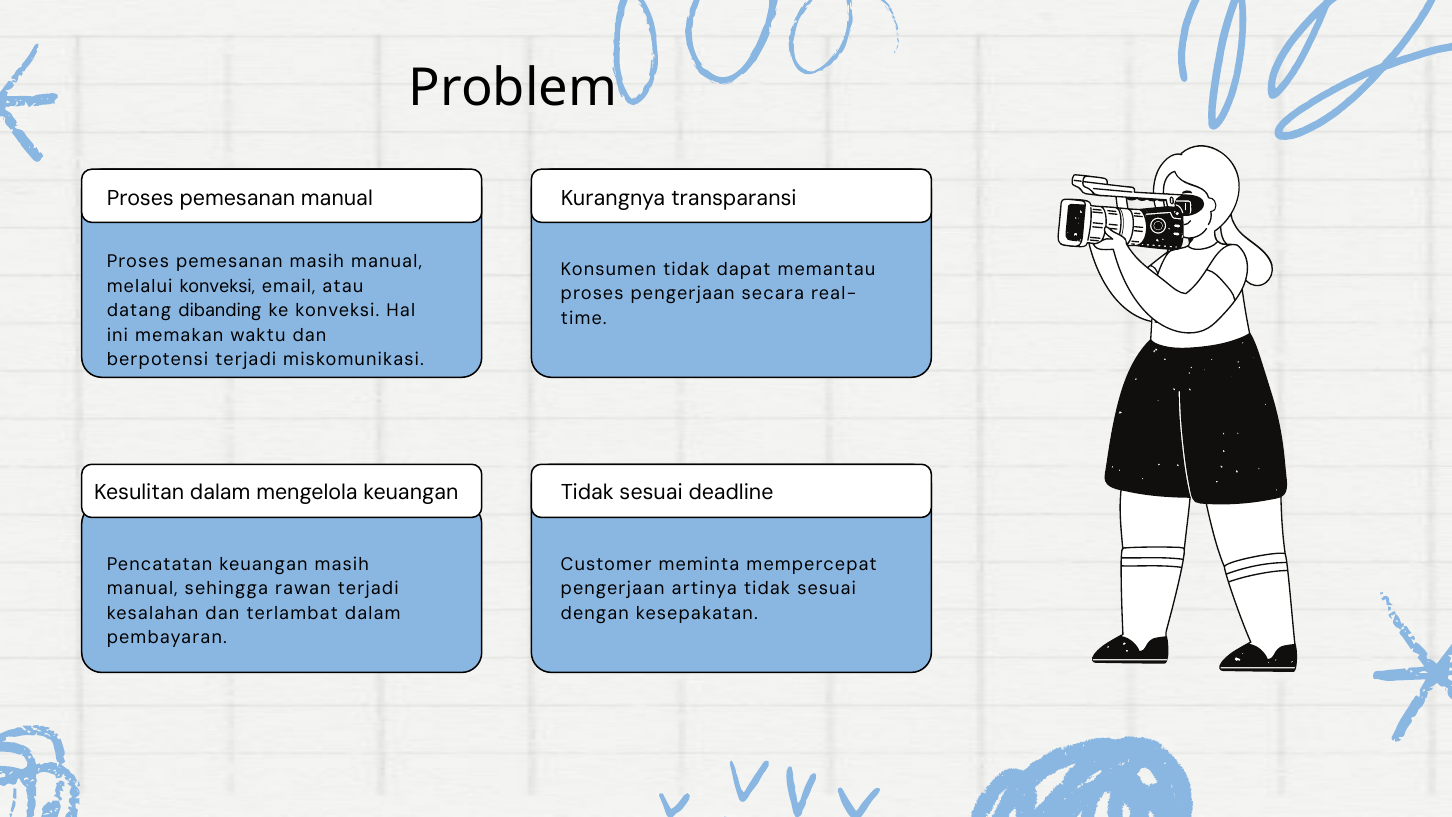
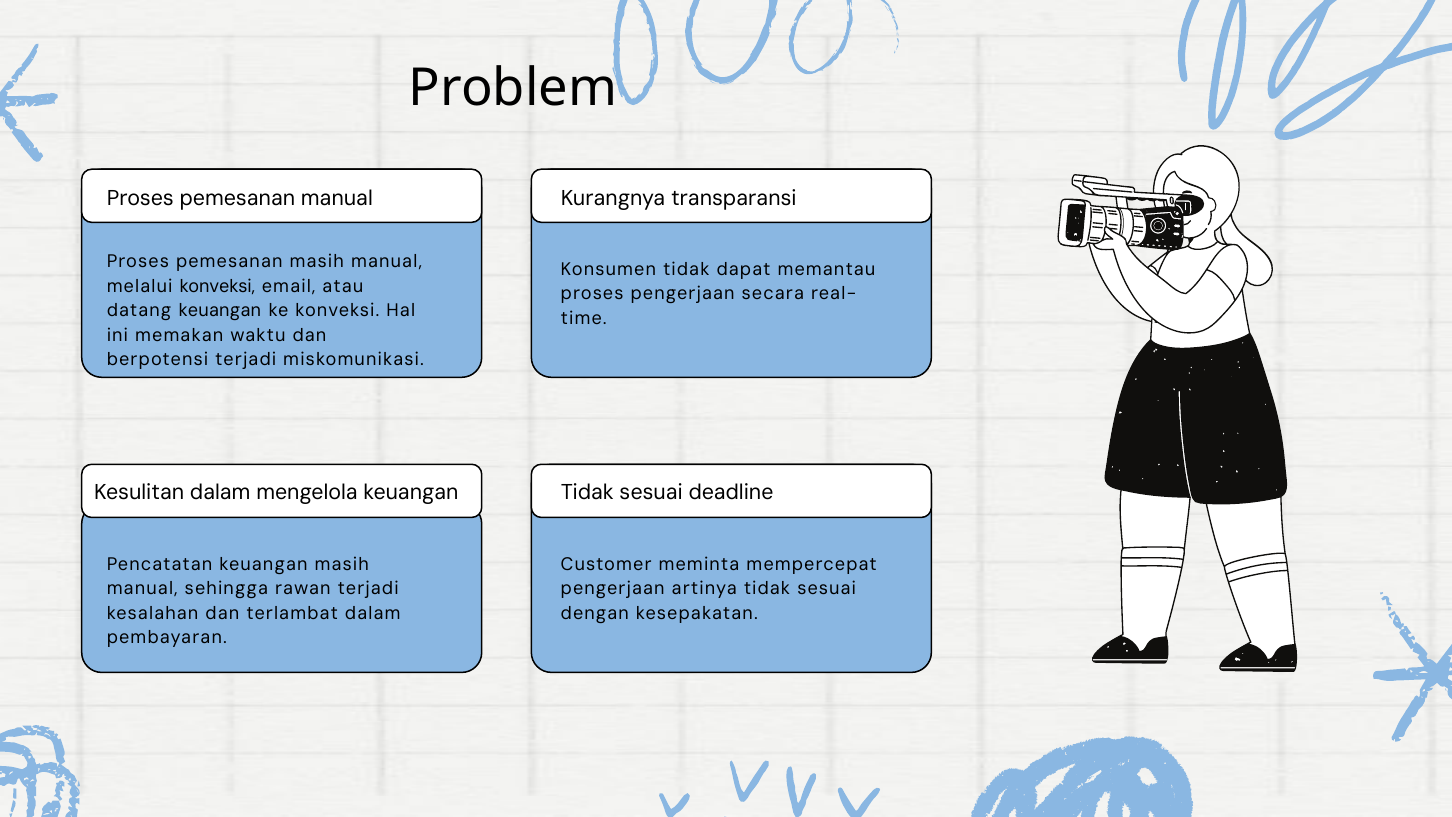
datang dibanding: dibanding -> keuangan (220, 311)
